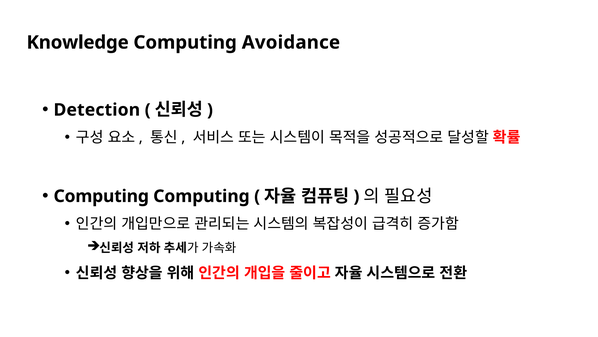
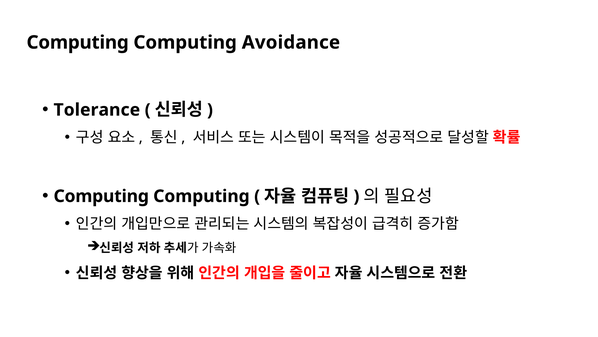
Knowledge: Knowledge -> Computing (78, 42)
Detection: Detection -> Tolerance (97, 110)
